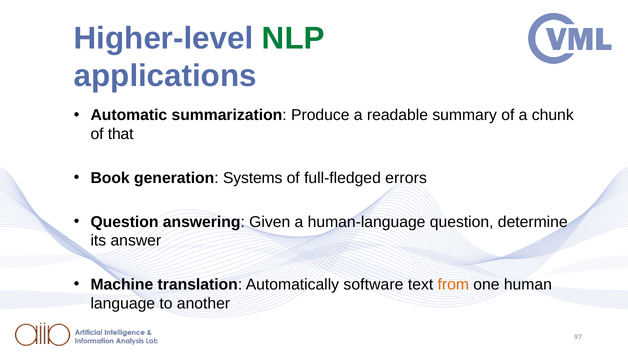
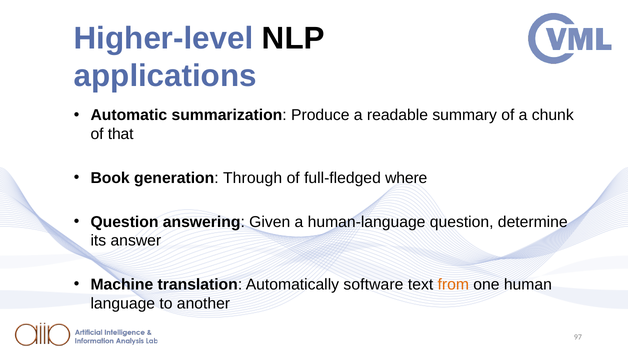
NLP colour: green -> black (293, 38)
Systems: Systems -> Through (253, 178)
errors: errors -> where (406, 178)
